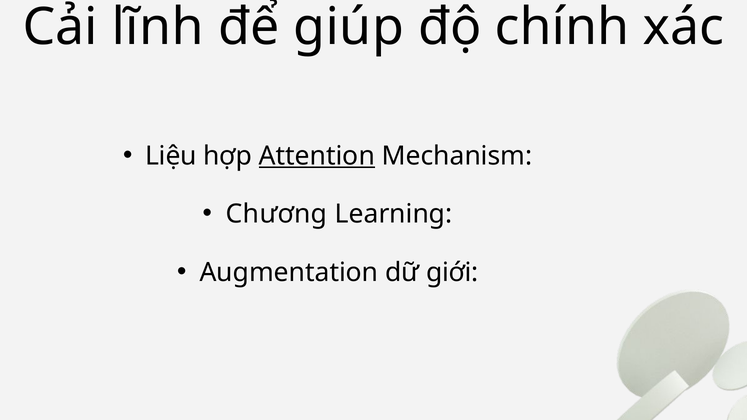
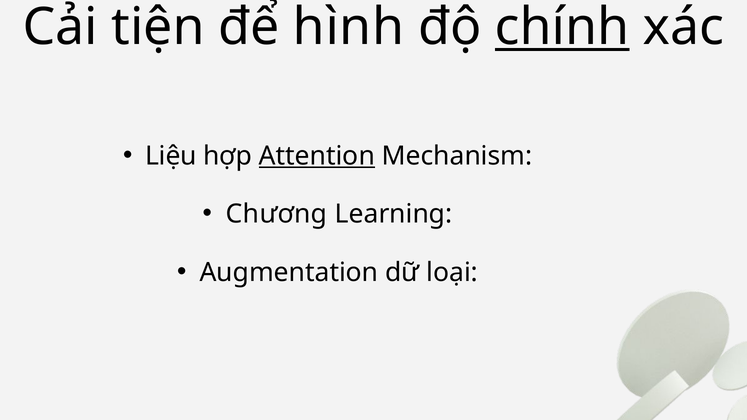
lĩnh: lĩnh -> tiện (158, 27)
giúp: giúp -> hình (349, 27)
chính underline: none -> present (562, 27)
giới: giới -> loại (452, 272)
